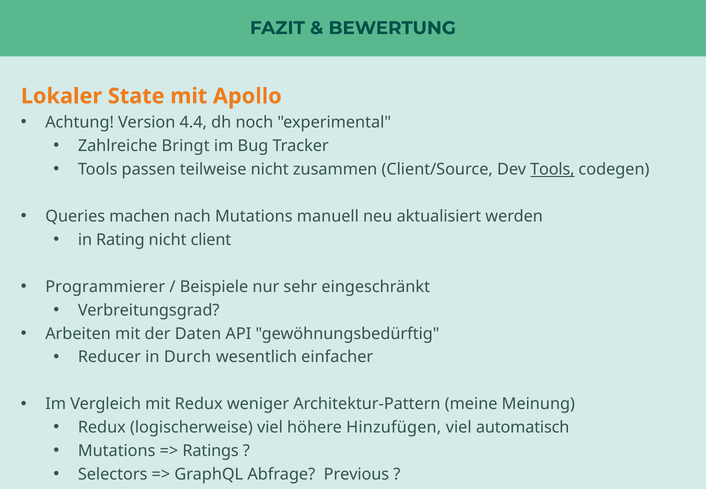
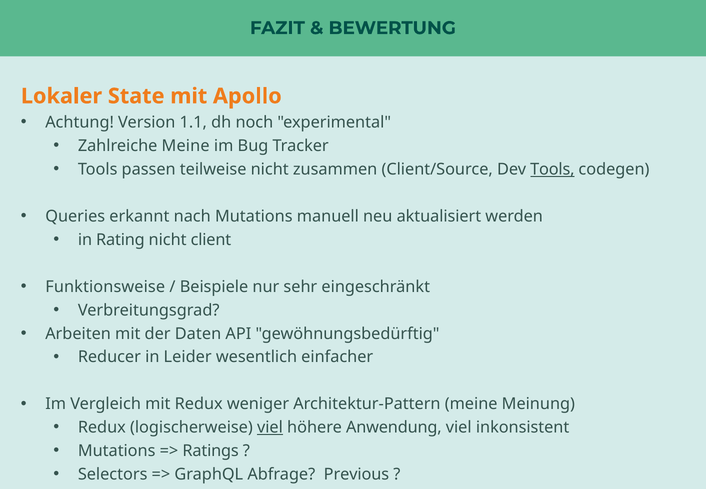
4.4: 4.4 -> 1.1 (193, 122)
Zahlreiche Bringt: Bringt -> Meine (186, 146)
machen: machen -> erkannt (139, 216)
Programmierer: Programmierer -> Funktionsweise (105, 287)
Durch: Durch -> Leider (188, 357)
viel underline: none -> present (270, 427)
Hinzufügen: Hinzufügen -> Anwendung (394, 427)
automatisch: automatisch -> inkonsistent (523, 427)
